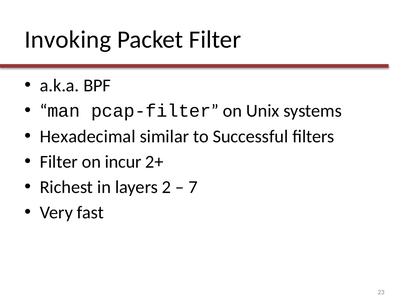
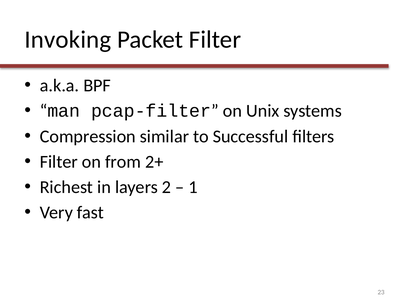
Hexadecimal: Hexadecimal -> Compression (88, 137)
incur: incur -> from (123, 162)
7: 7 -> 1 (193, 188)
